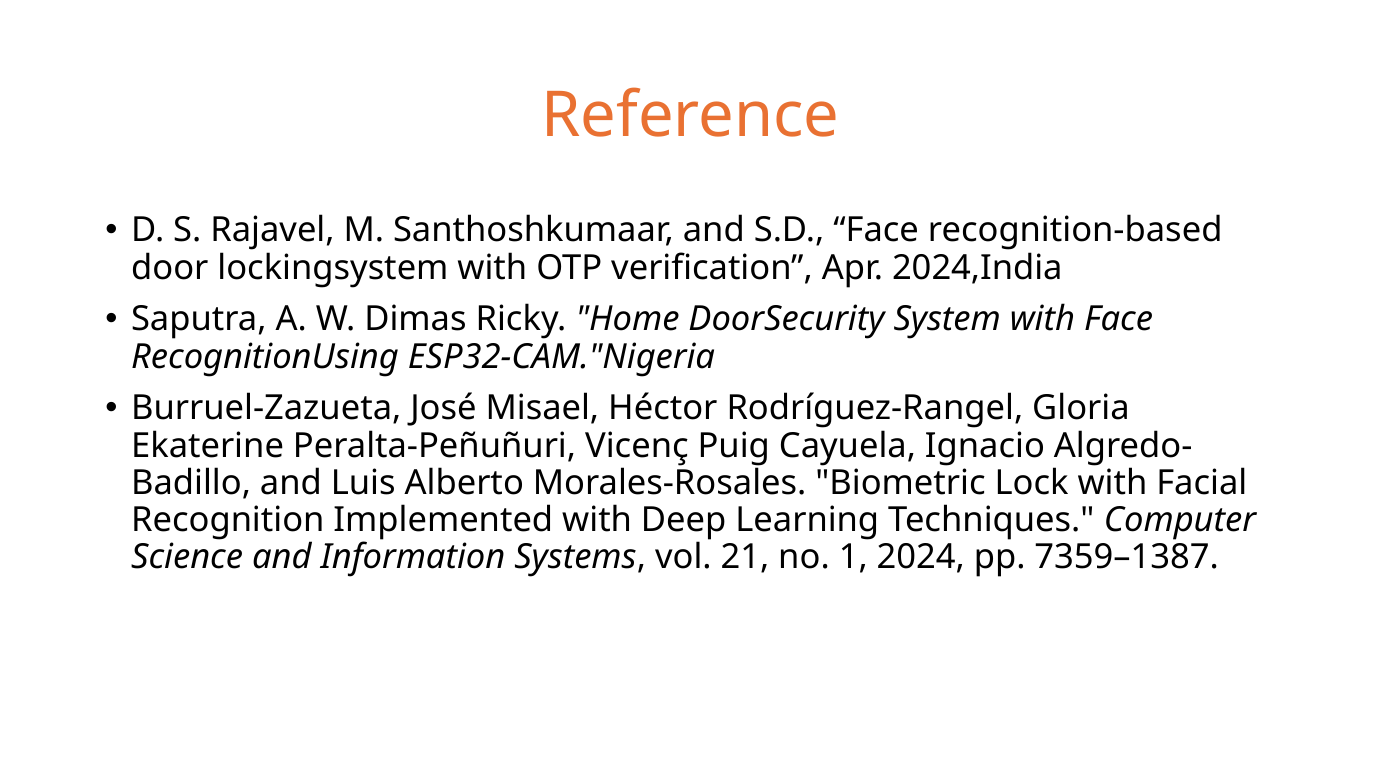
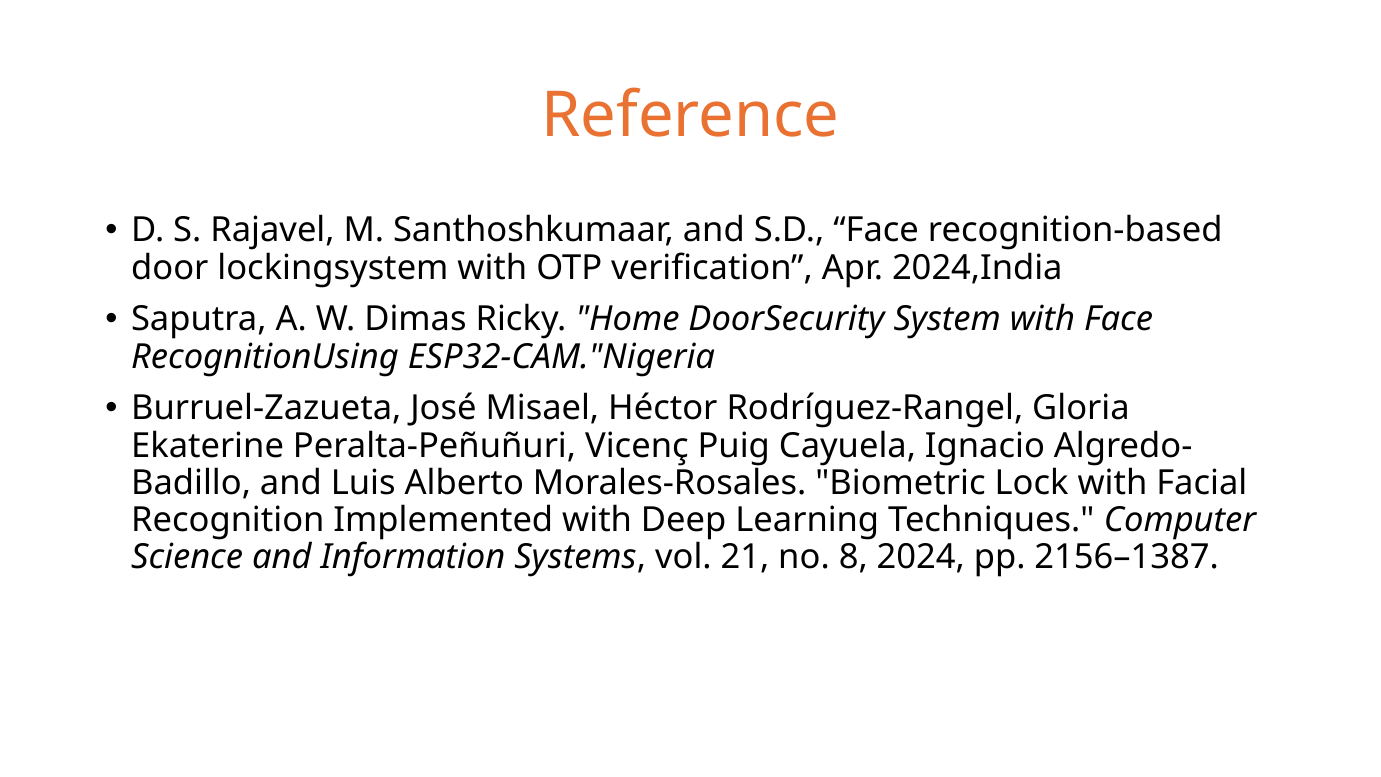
1: 1 -> 8 (853, 557)
7359–1387: 7359–1387 -> 2156–1387 (1127, 557)
